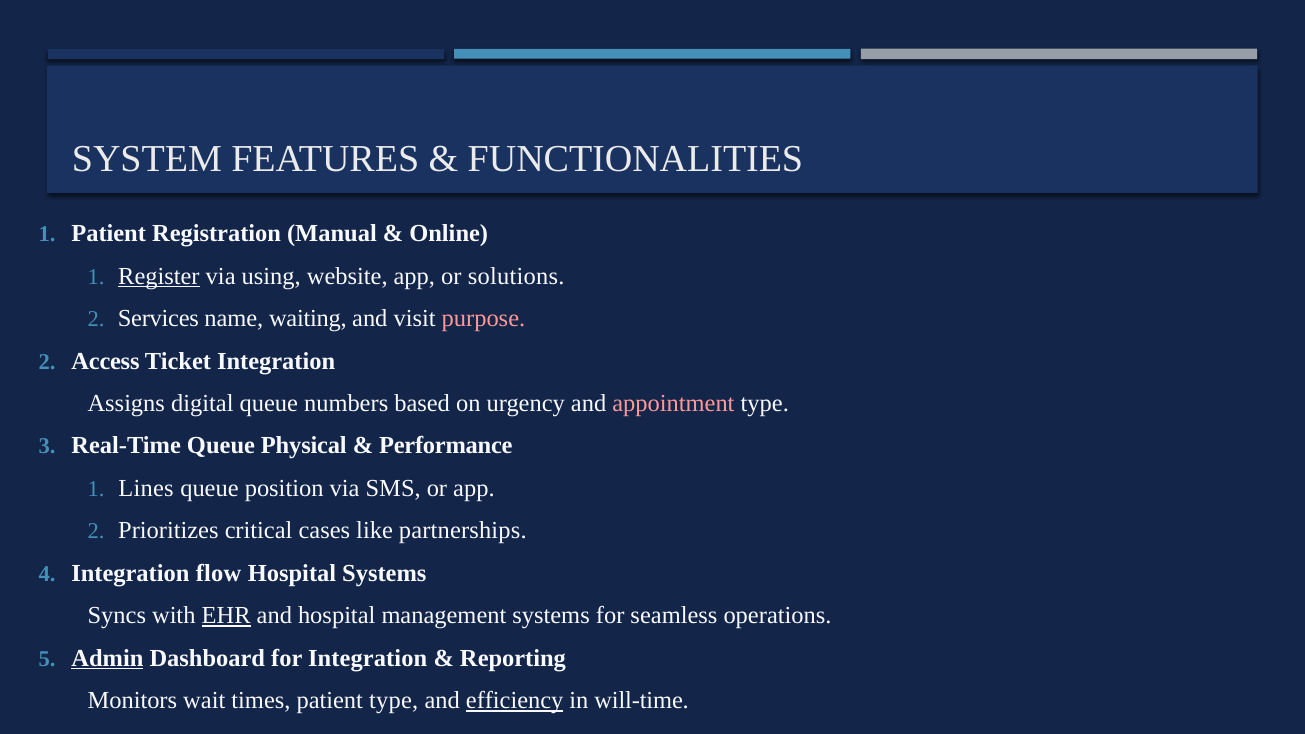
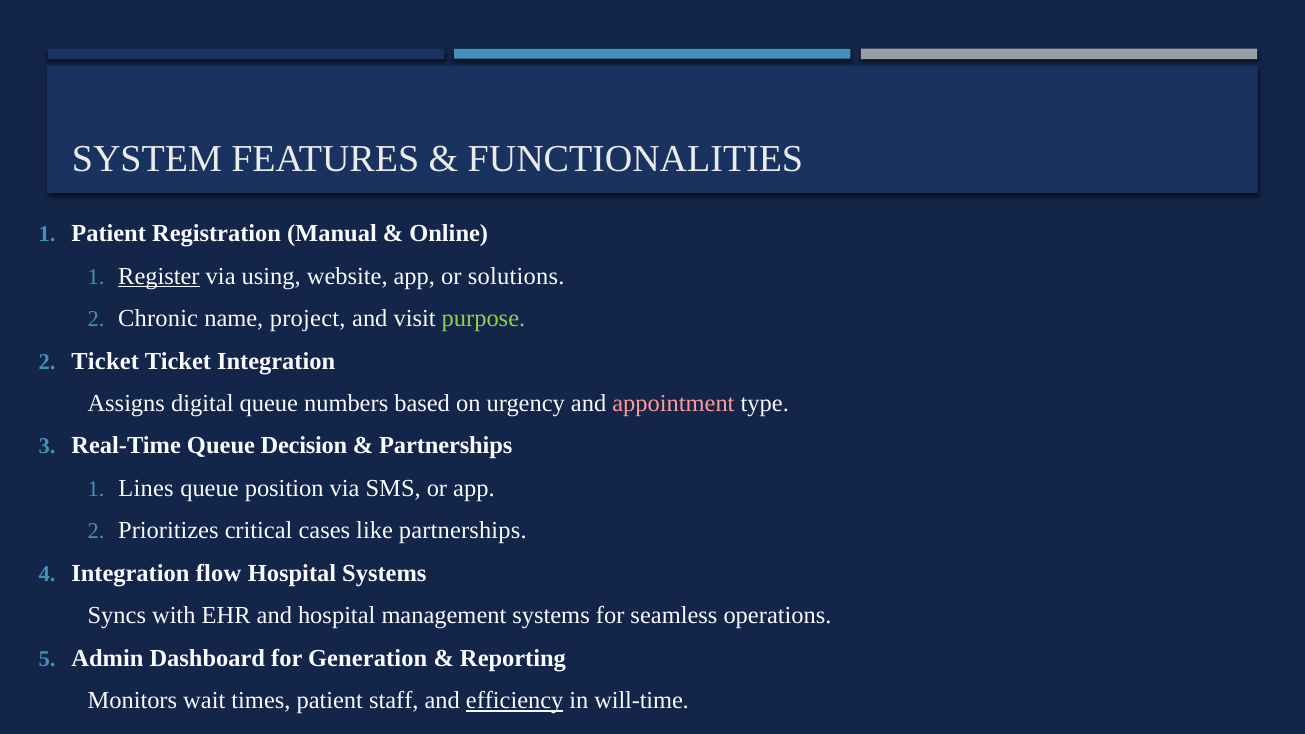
Services: Services -> Chronic (158, 319)
waiting: waiting -> project (308, 319)
purpose colour: pink -> light green (483, 319)
Access: Access -> Ticket (105, 361)
Physical: Physical -> Decision (304, 446)
Performance: Performance -> Partnerships (446, 446)
EHR underline: present -> none (226, 616)
Admin underline: present -> none (107, 658)
for Integration: Integration -> Generation (368, 658)
patient type: type -> staff (394, 700)
